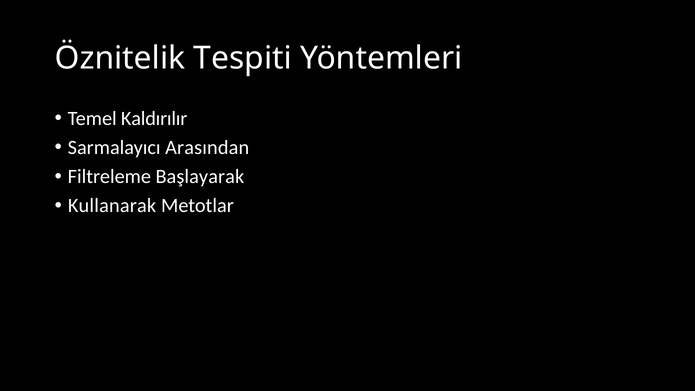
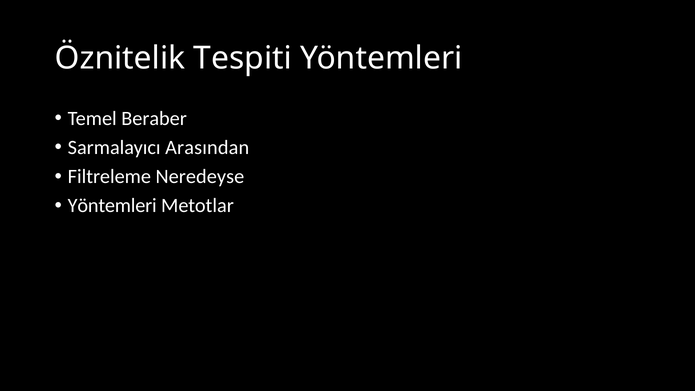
Kaldırılır: Kaldırılır -> Beraber (154, 118)
Başlayarak: Başlayarak -> Neredeyse (200, 177)
Kullanarak: Kullanarak -> Yöntemleri (112, 206)
